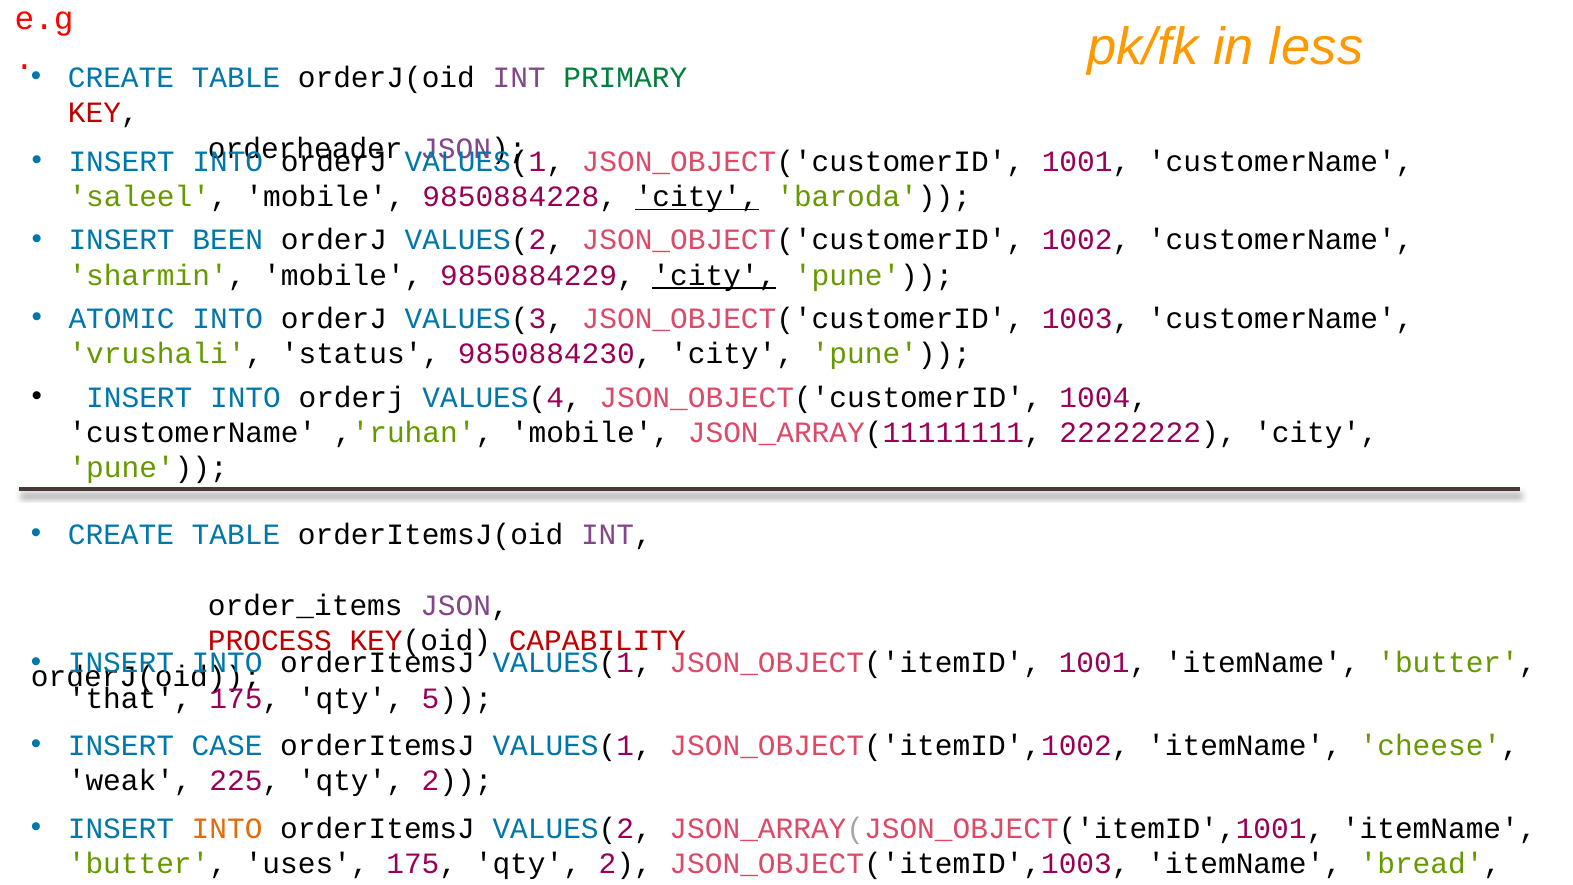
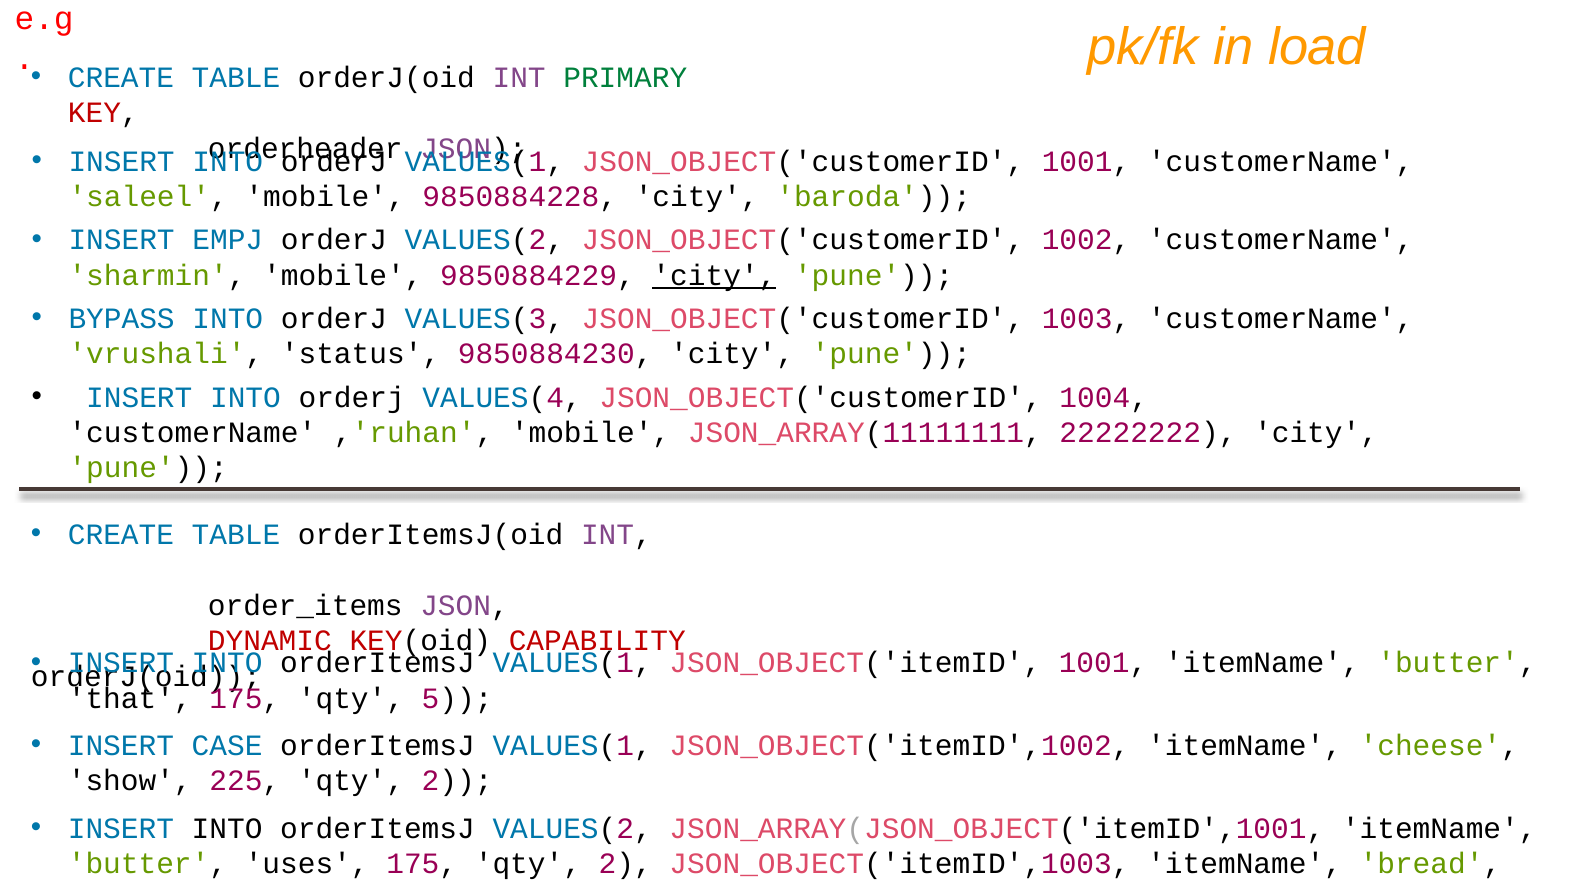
less: less -> load (1317, 47)
city underline: present -> none (697, 197)
BEEN: BEEN -> EMPJ (228, 240)
ATOMIC: ATOMIC -> BYPASS (122, 319)
PROCESS: PROCESS -> DYNAMIC (270, 641)
weak: weak -> show (130, 781)
INTO colour: orange -> black (227, 828)
